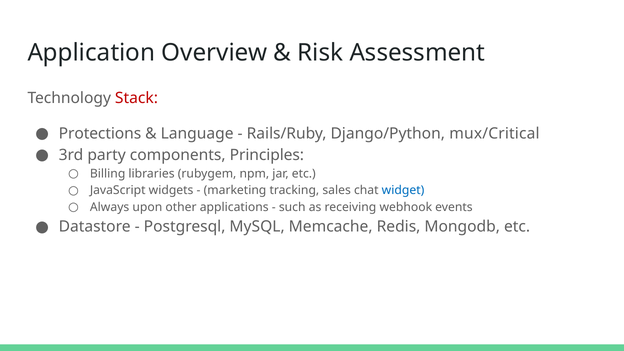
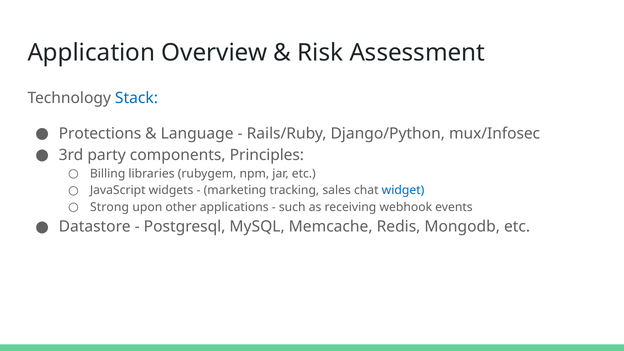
Stack colour: red -> blue (136, 98)
mux/Critical: mux/Critical -> mux/Infosec (495, 134)
Always: Always -> Strong (110, 207)
